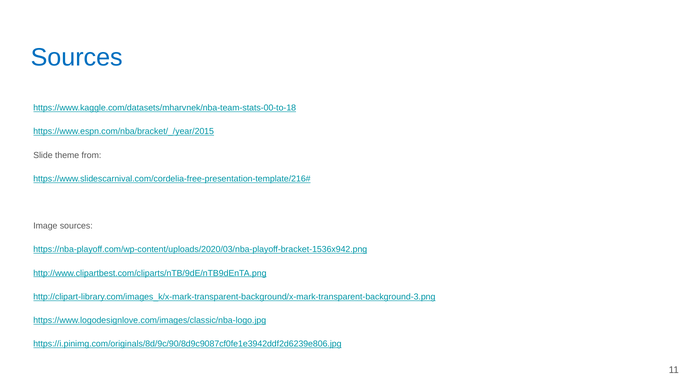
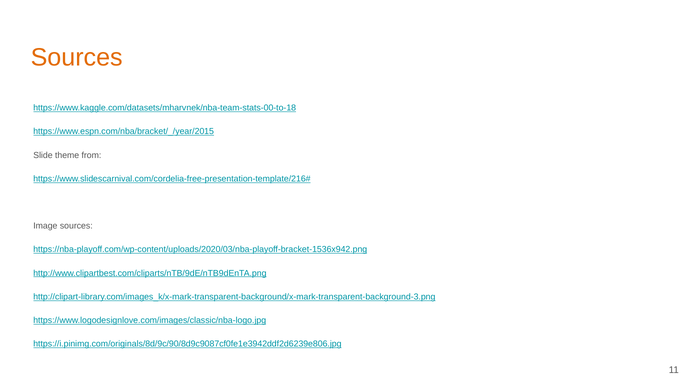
Sources colour: blue -> orange (77, 58)
